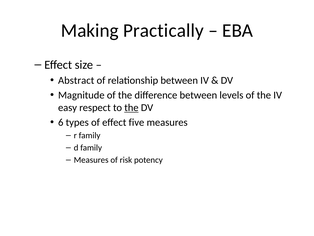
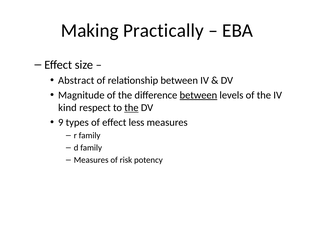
between underline: none -> present (198, 95)
easy: easy -> kind (67, 107)
6: 6 -> 9 (61, 122)
five: five -> less (137, 122)
